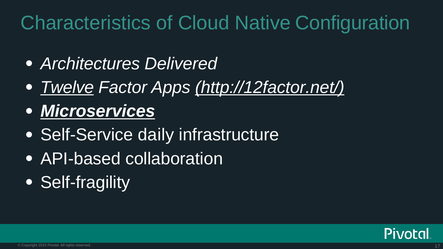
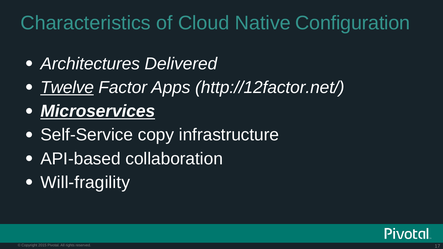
http://12factor.net/ underline: present -> none (270, 88)
daily: daily -> copy (156, 135)
Self-fragility: Self-fragility -> Will-fragility (85, 183)
